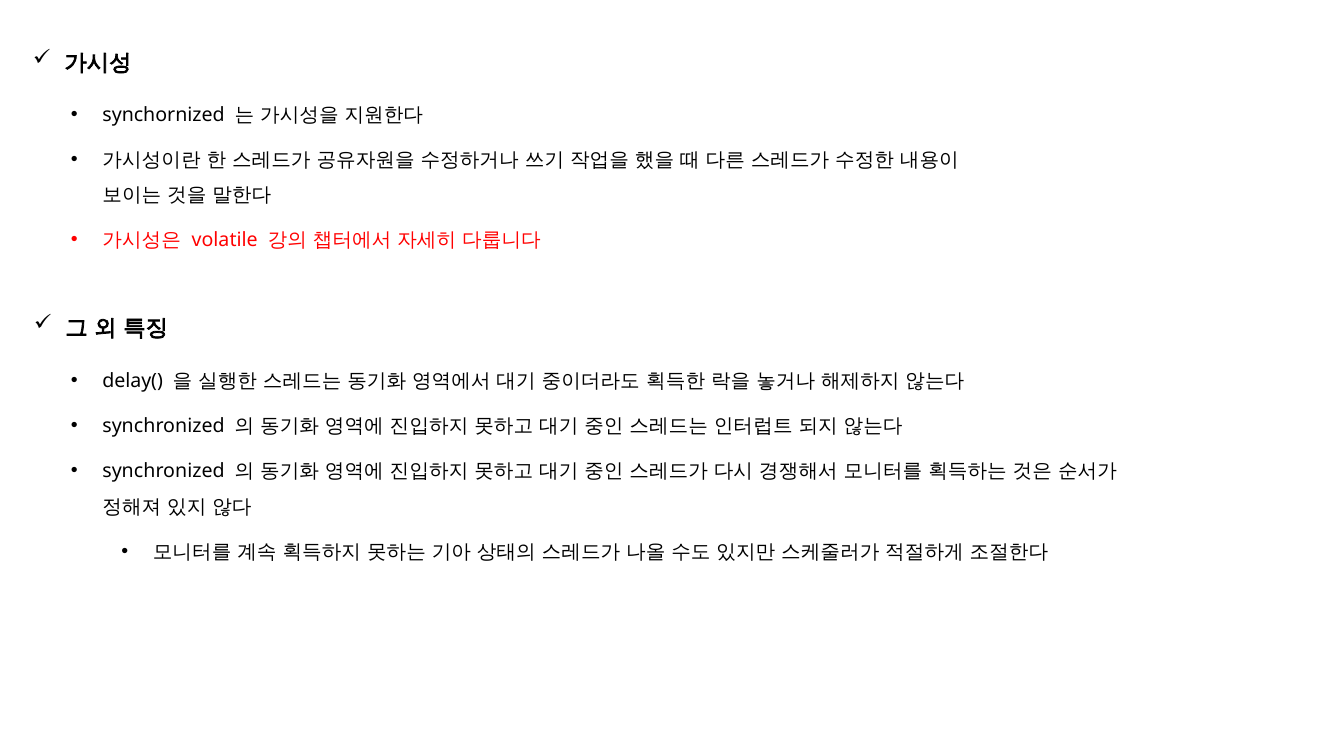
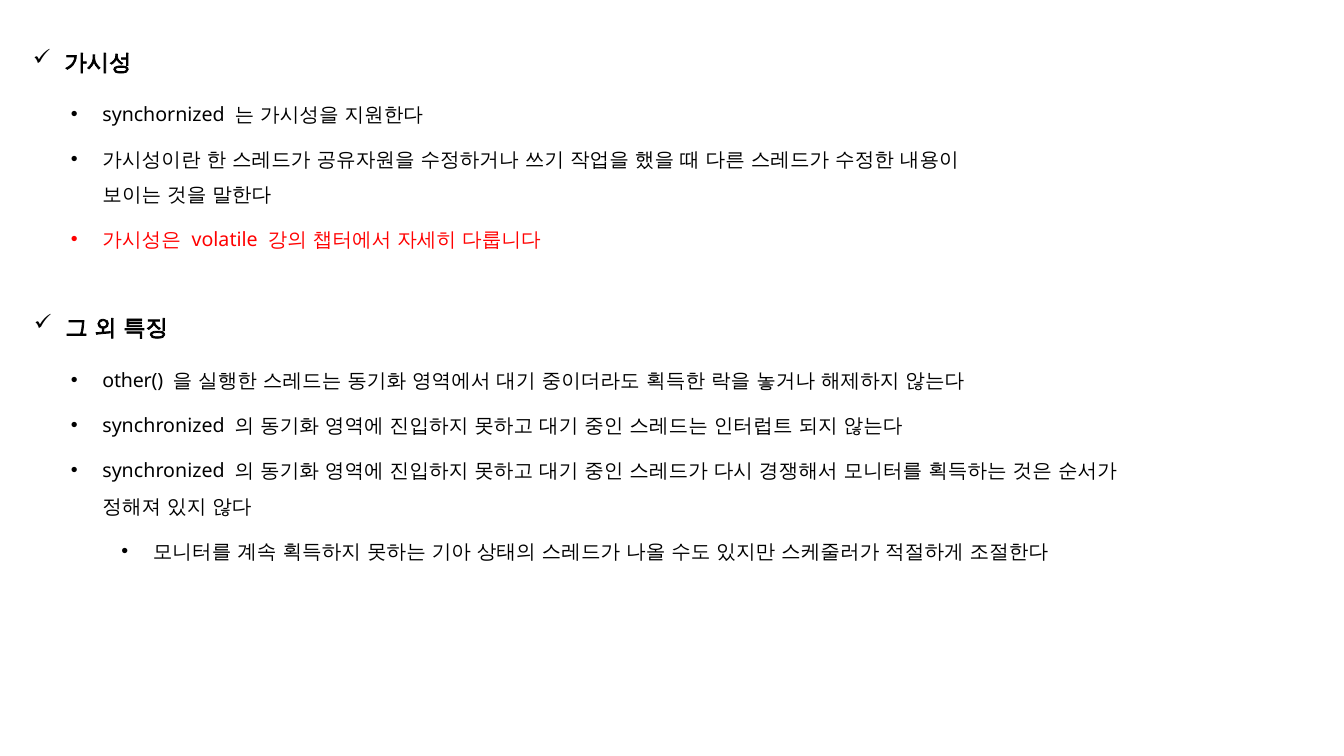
delay(: delay( -> other( (133, 381)
